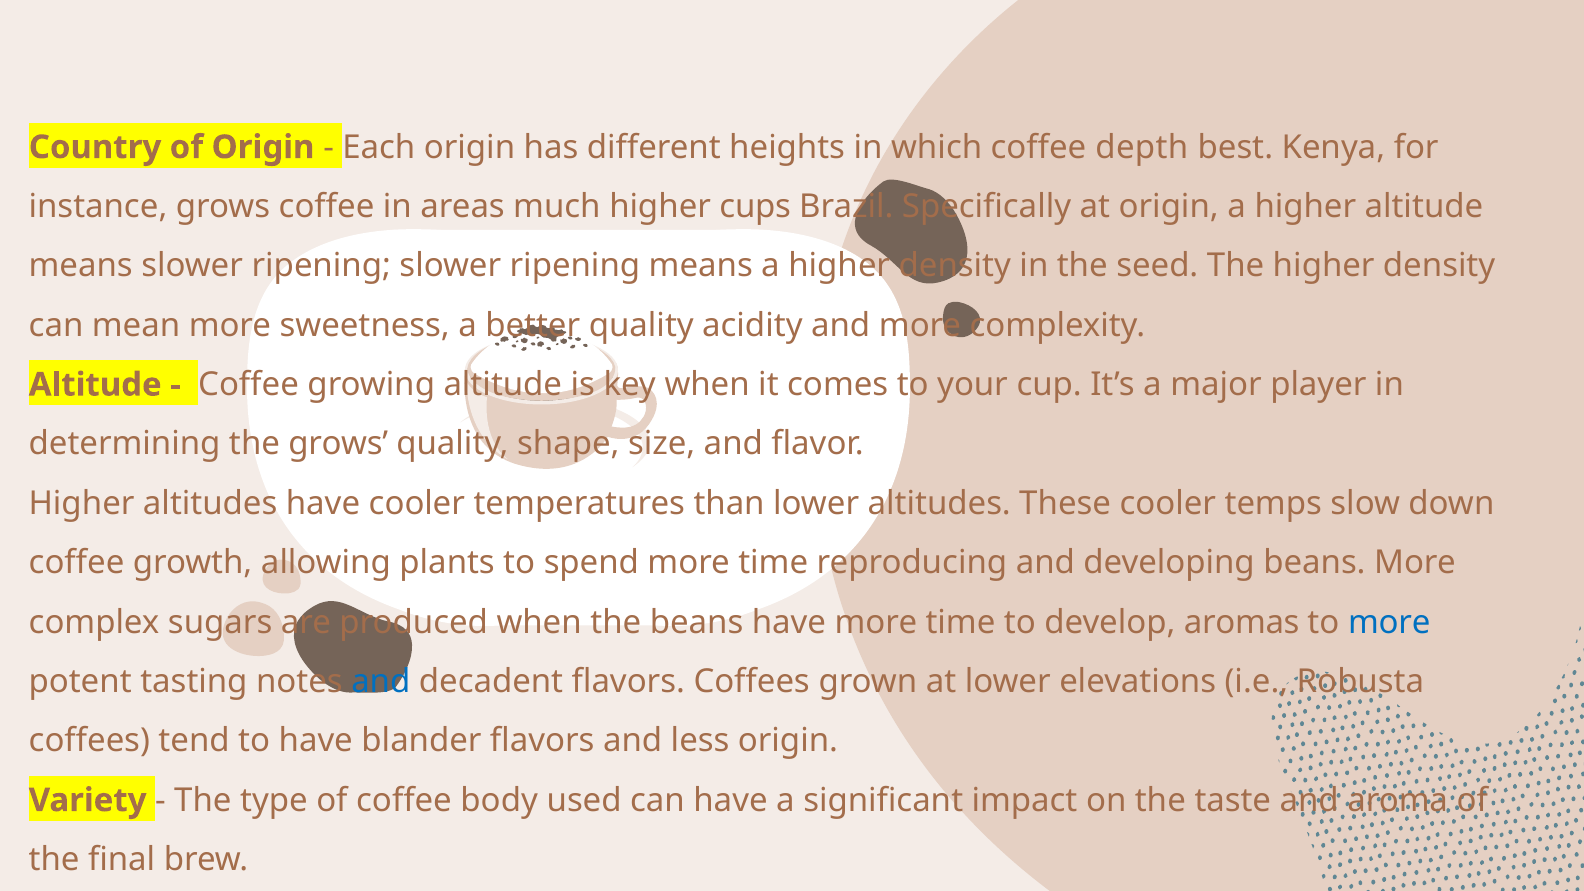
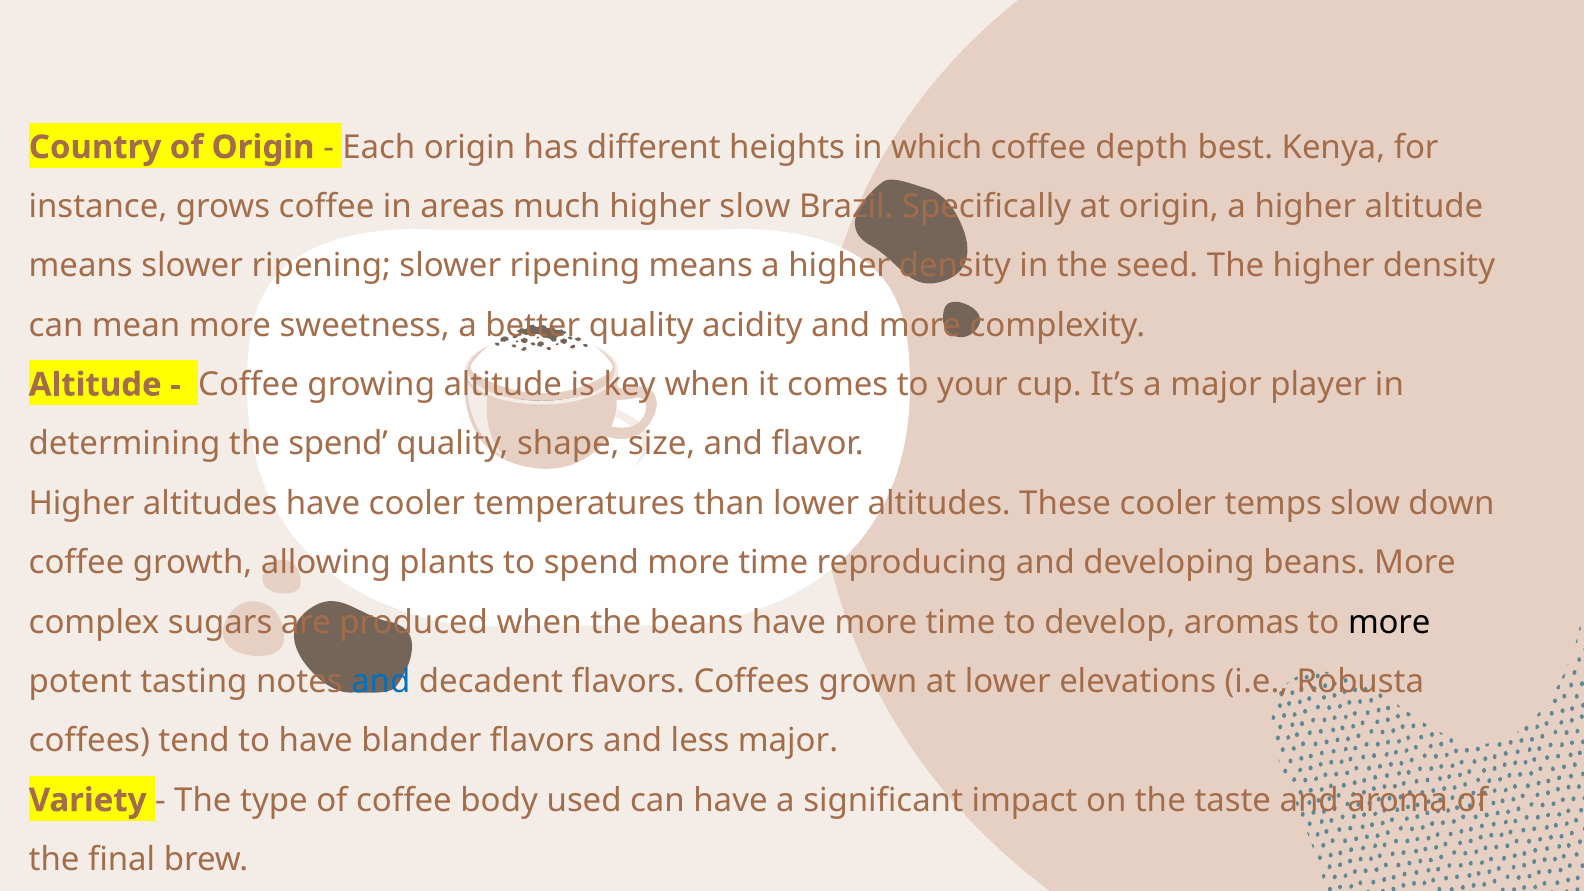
higher cups: cups -> slow (755, 207)
the grows: grows -> spend (338, 444)
more colour: blue -> black (1389, 622)
less origin: origin -> major (788, 741)
